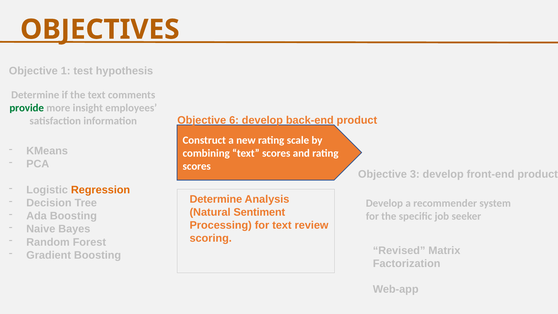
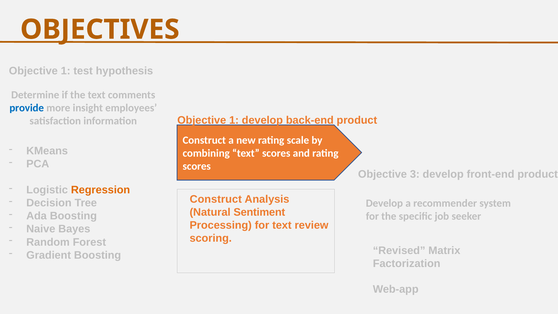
provide colour: green -> blue (27, 108)
6: 6 -> 1 (234, 120)
Determine: Determine -> Construct (216, 199)
